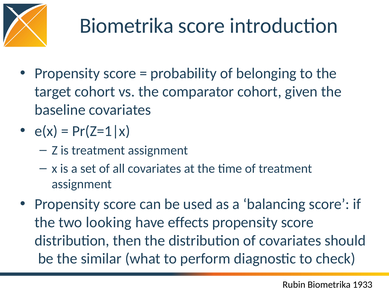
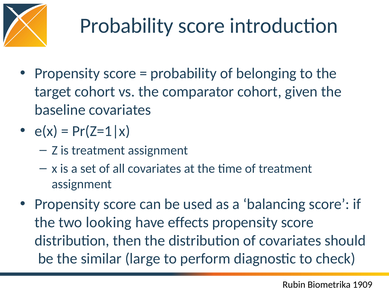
Biometrika: Biometrika -> Probability (127, 26)
what: what -> large (143, 258)
1933: 1933 -> 1909 (363, 284)
